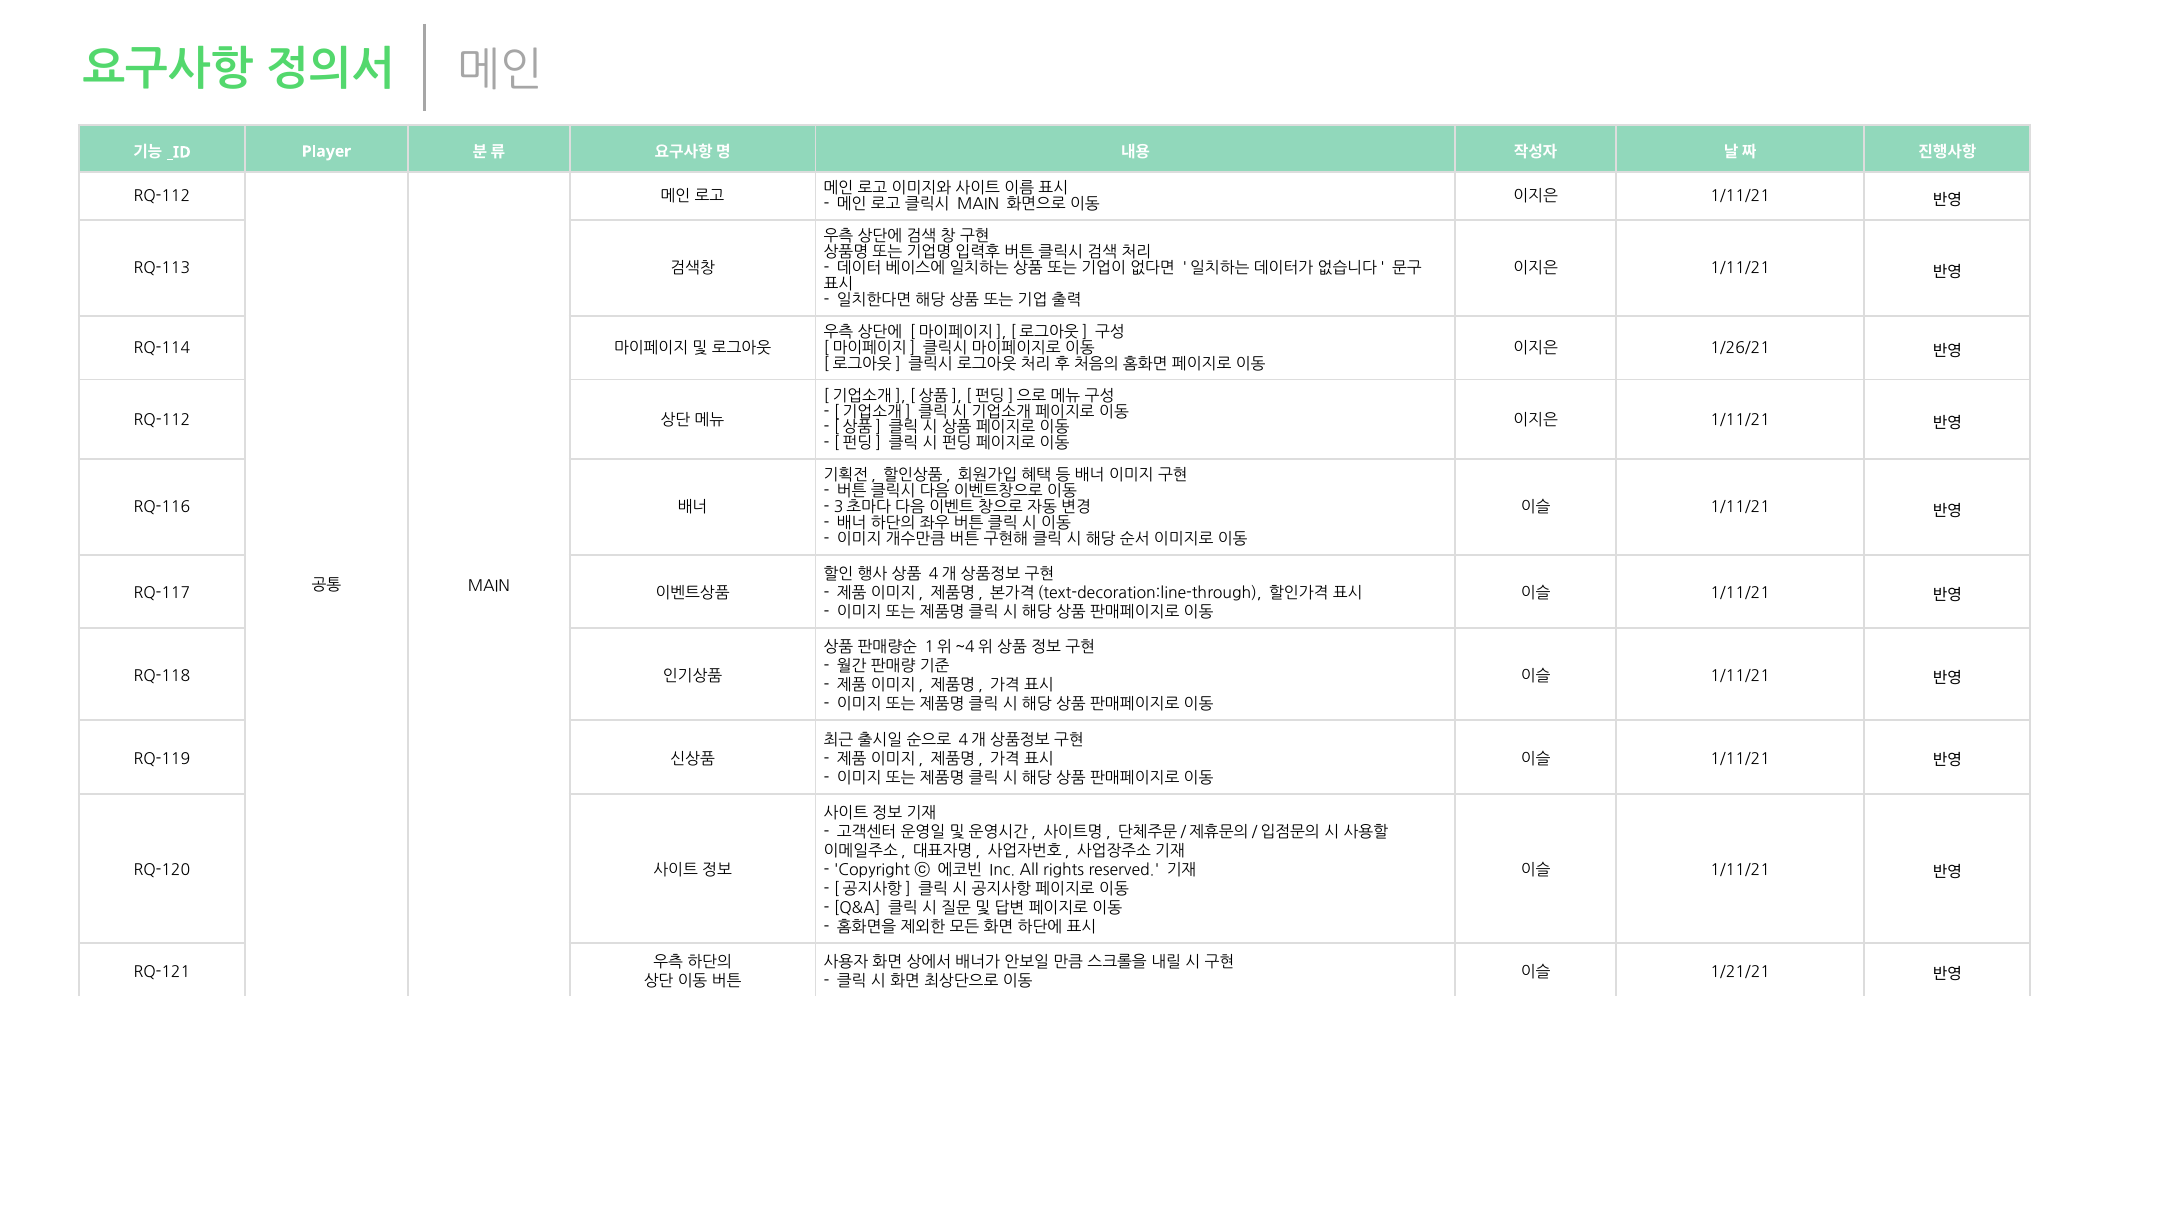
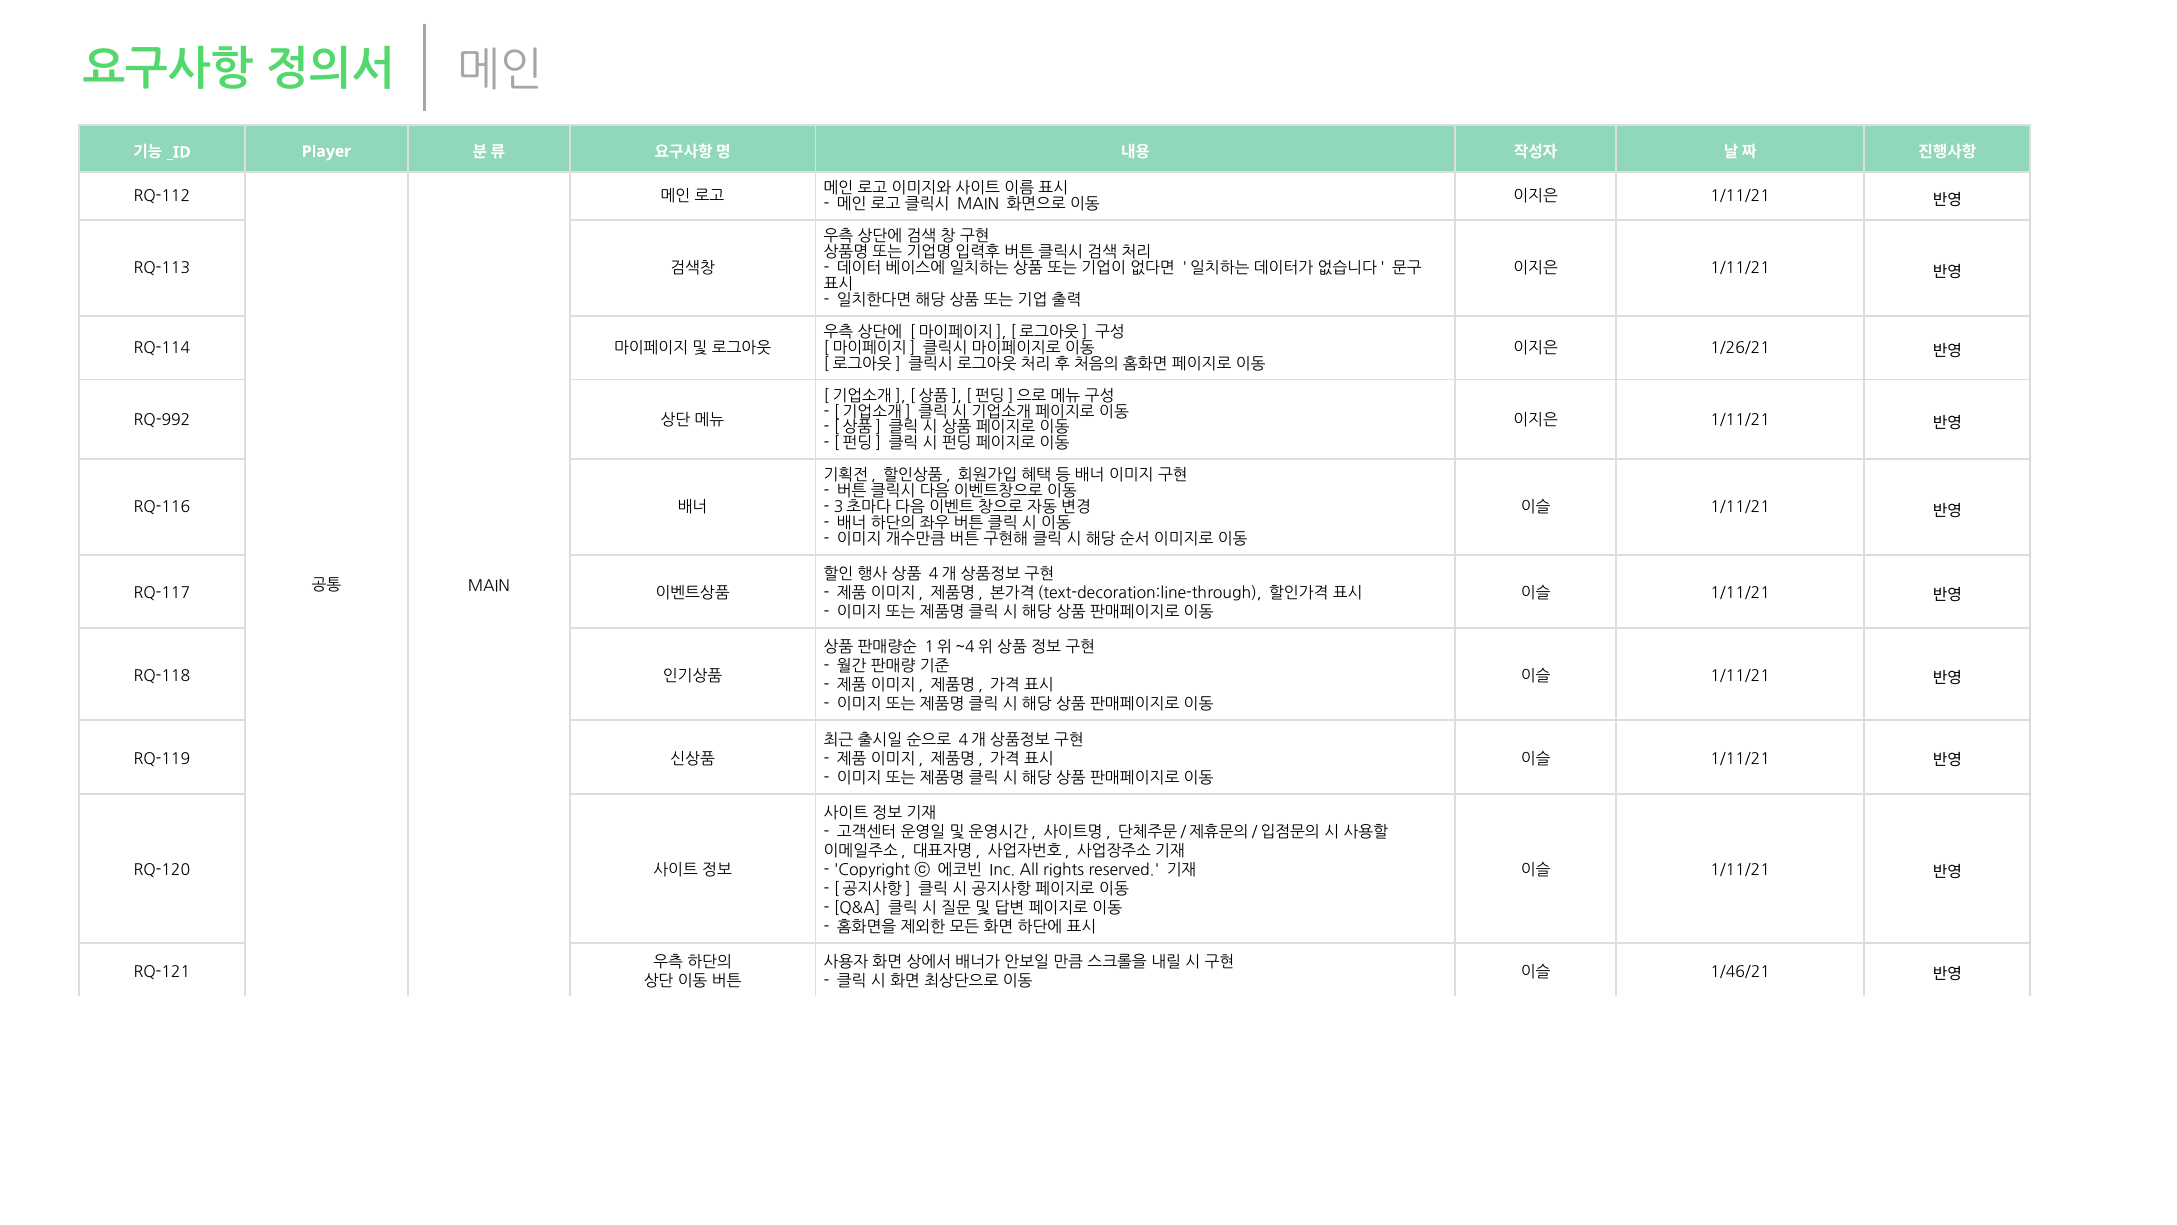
RQ-112: RQ-112 -> RQ-992 (162, 420)
1/21/21: 1/21/21 -> 1/46/21 (1740, 972)
